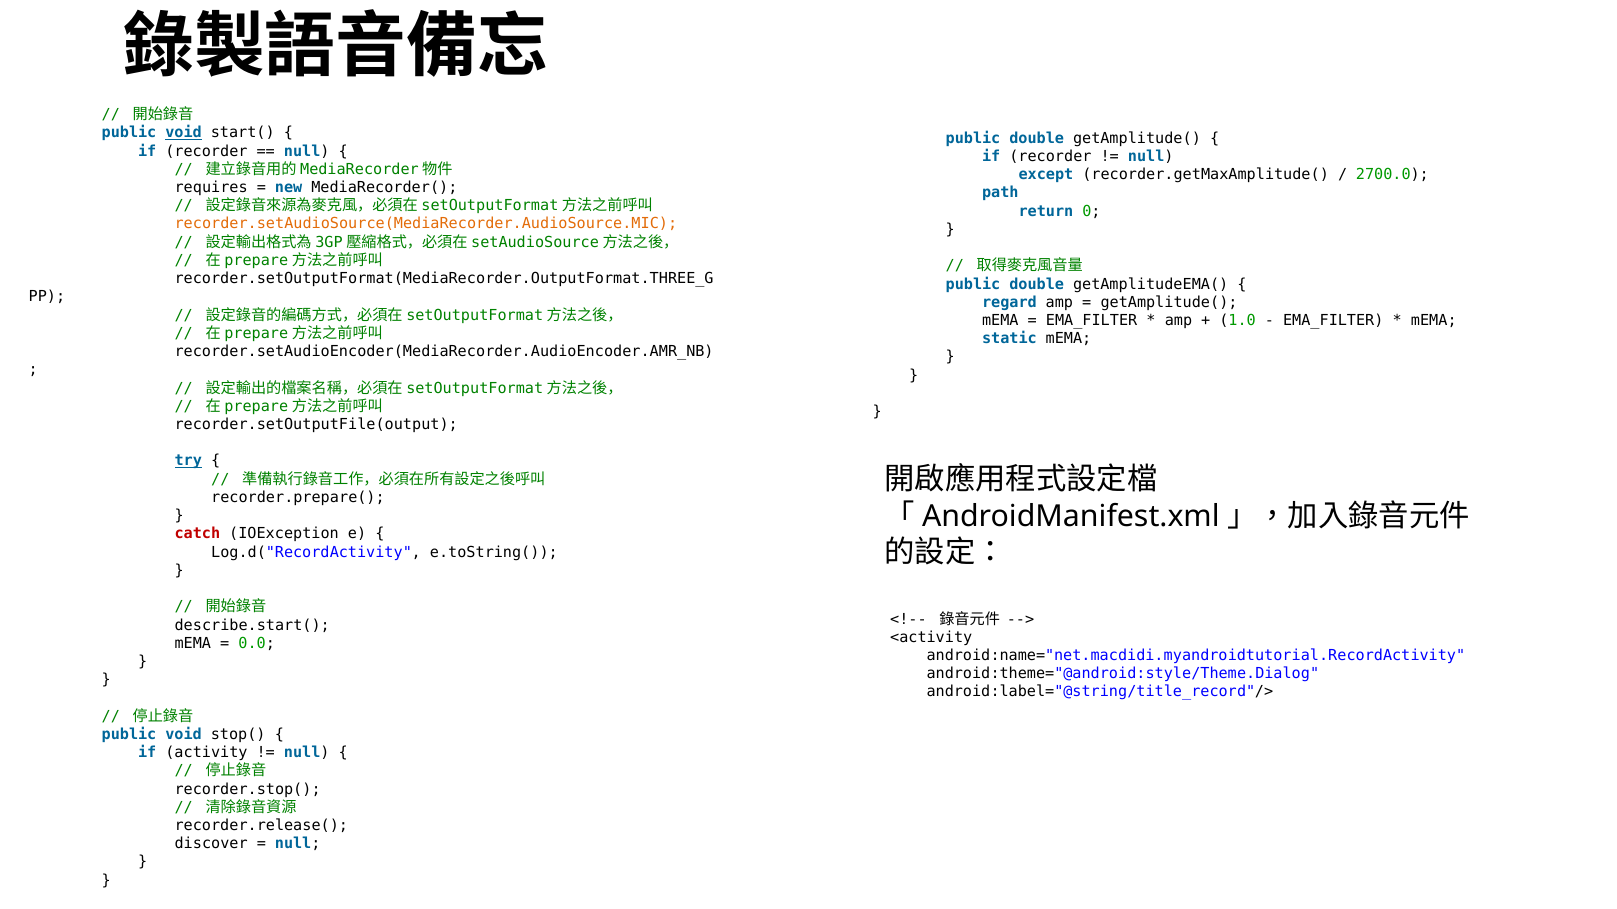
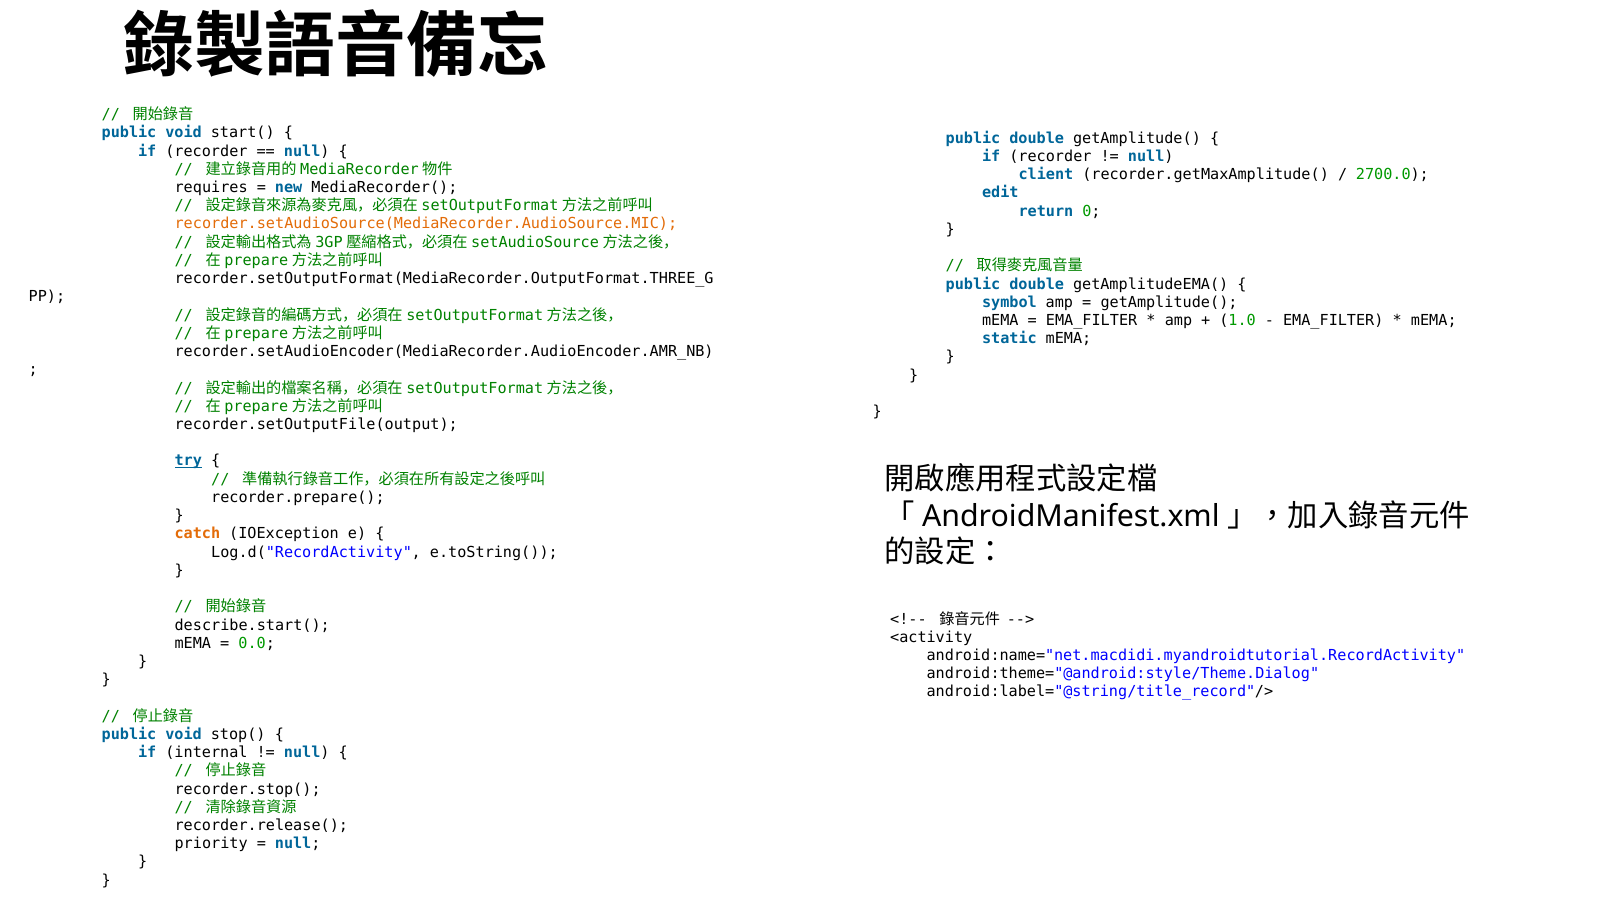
void underline: present -> none (184, 133)
except: except -> client (1046, 175)
path: path -> edit (1000, 193)
regard: regard -> symbol (1009, 302)
catch colour: red -> orange (197, 534)
activity: activity -> internal (206, 753)
discover: discover -> priority (211, 844)
